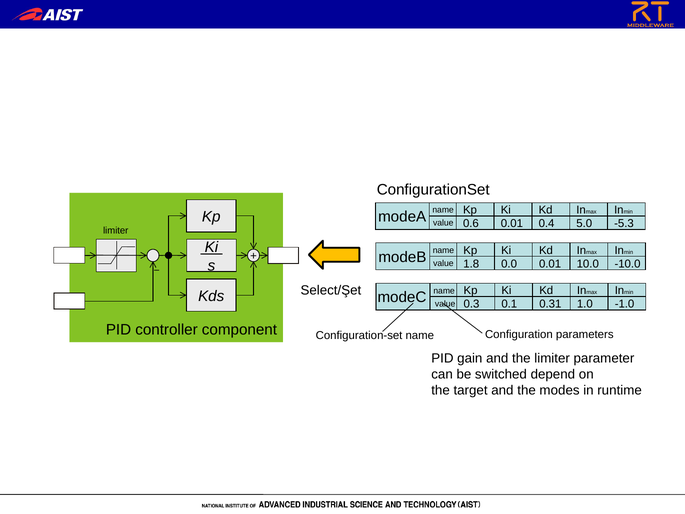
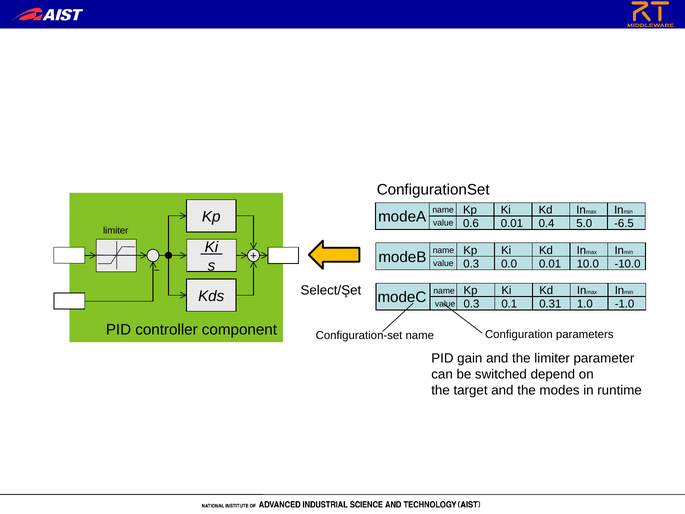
-5.3: -5.3 -> -6.5 (624, 223)
1.8: 1.8 -> 0.3 (471, 264)
